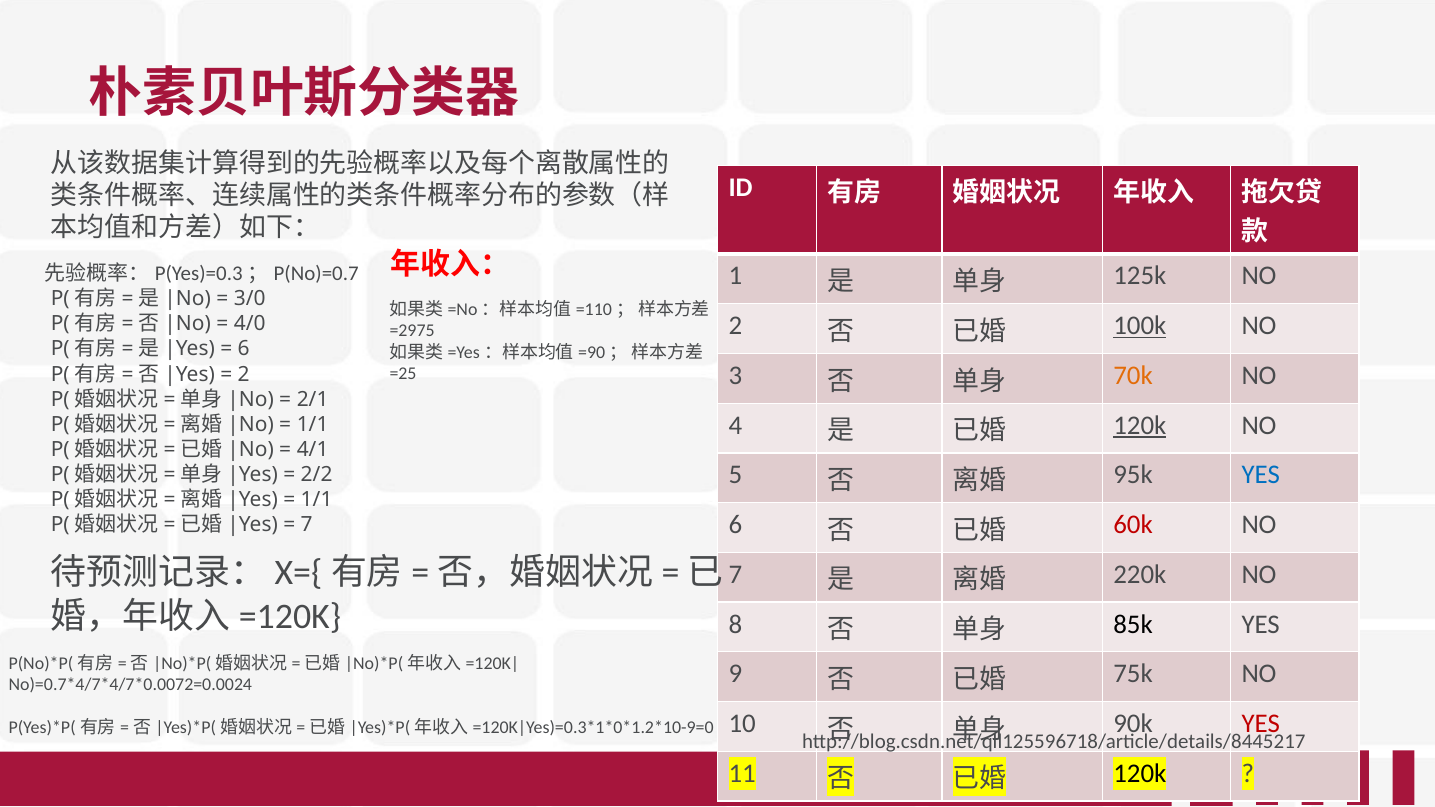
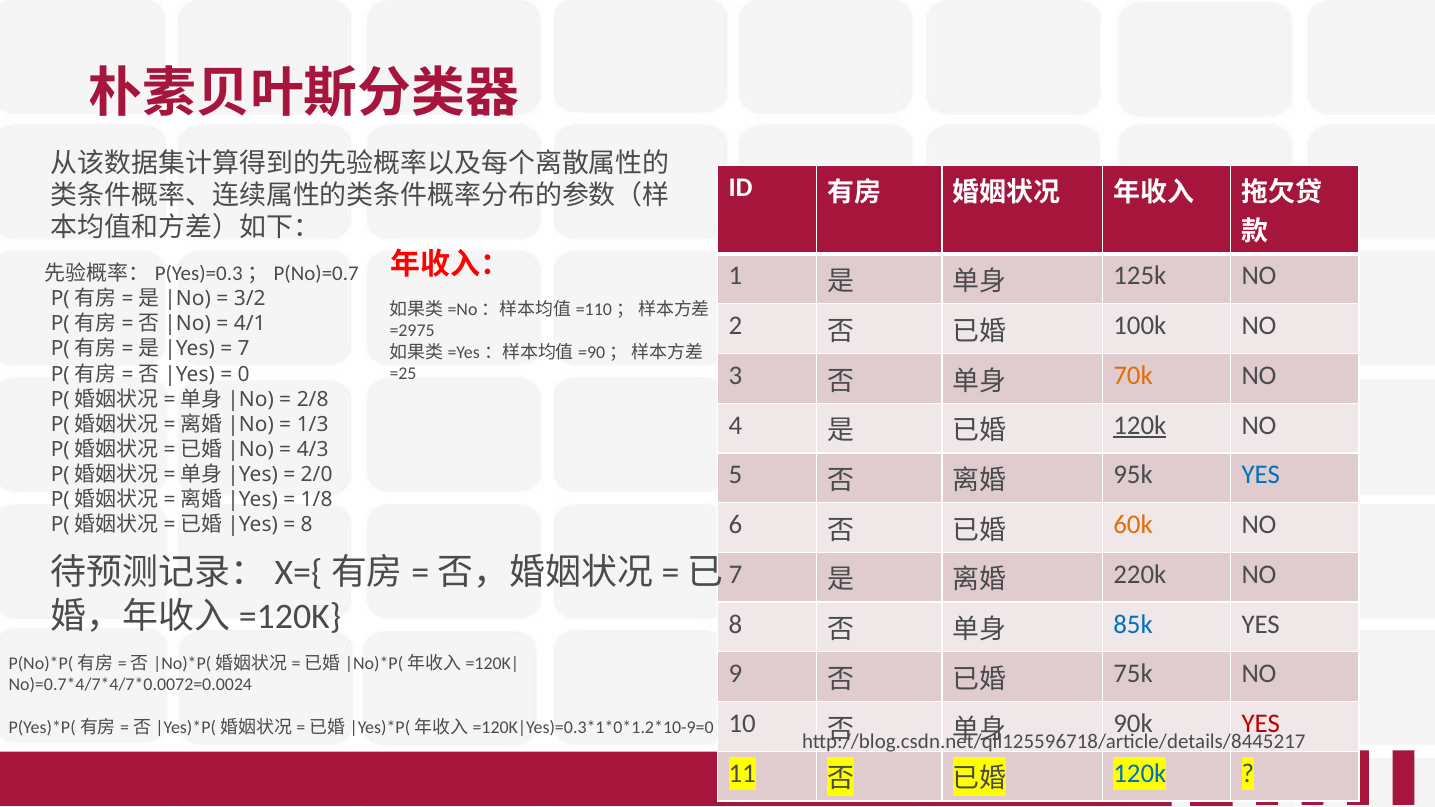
3/0: 3/0 -> 3/2 (250, 299)
100k underline: present -> none (1140, 326)
4/0: 4/0 -> 4/1 (250, 324)
6: 6 -> 7 (244, 349)
2: 2 -> 0 (244, 374)
2/1: 2/1 -> 2/8 (313, 399)
1/1: 1/1 -> 1/3 (313, 424)
4/1: 4/1 -> 4/3 (313, 450)
2/2: 2/2 -> 2/0 (317, 475)
1/1: 1/1 -> 1/8 (317, 500)
60k colour: red -> orange (1133, 525)
7: 7 -> 8 (307, 525)
85k colour: black -> blue (1133, 624)
120k colour: black -> blue (1140, 774)
